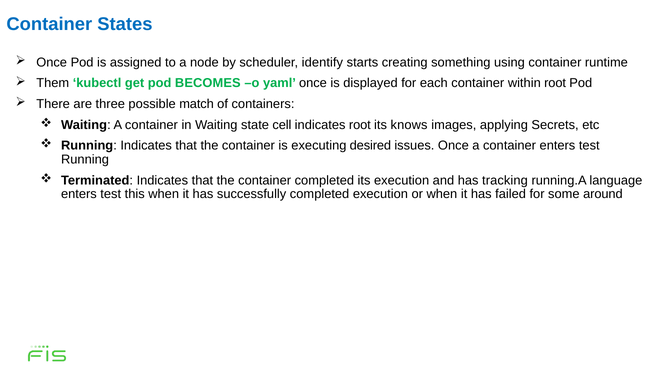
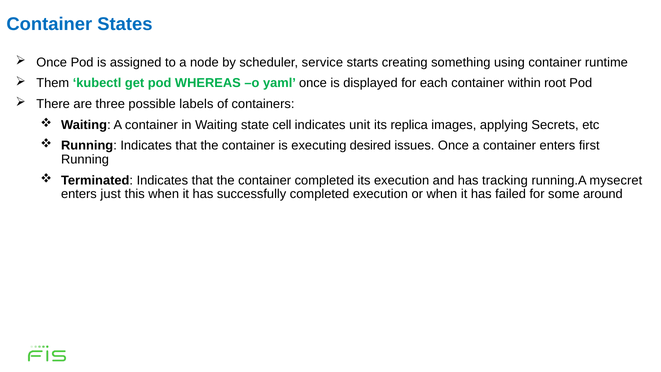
identify: identify -> service (322, 62)
BECOMES: BECOMES -> WHEREAS (208, 83)
match: match -> labels (196, 104)
indicates root: root -> unit (360, 125)
knows: knows -> replica (409, 125)
container enters test: test -> first (589, 145)
language: language -> mysecret (616, 180)
test: test -> just (111, 194)
